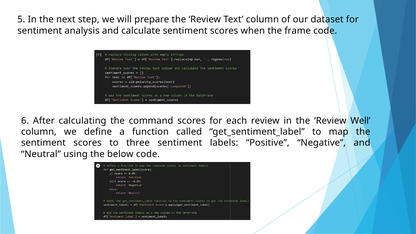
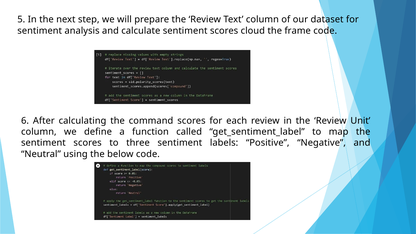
when: when -> cloud (253, 31)
Well: Well -> Unit (360, 121)
